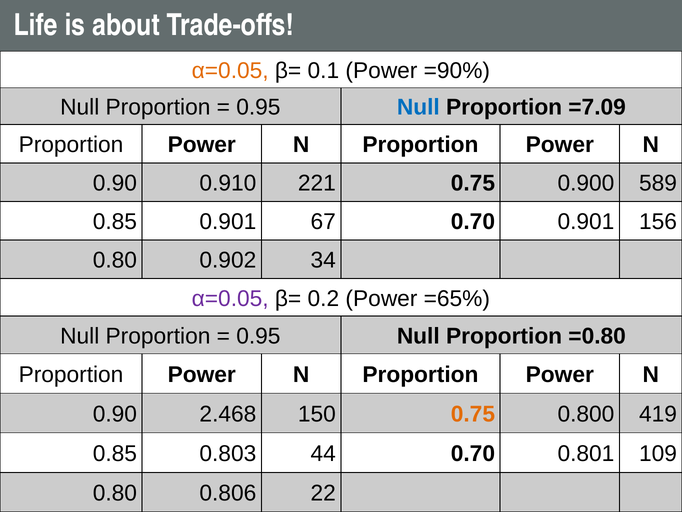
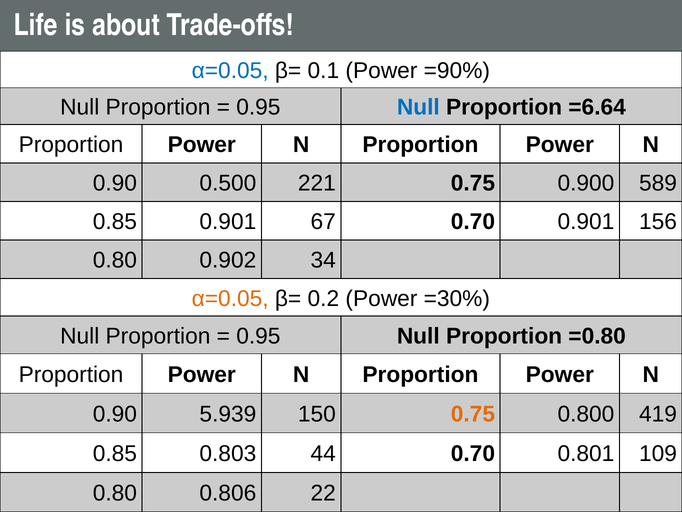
α=0.05 colour: orange -> blue (230, 71)
=7.09: =7.09 -> =6.64 (597, 107)
0.910: 0.910 -> 0.500 (228, 183)
α=0.05 colour: purple -> orange (230, 298)
=65%: =65% -> =30% (457, 298)
2.468: 2.468 -> 5.939 (228, 414)
